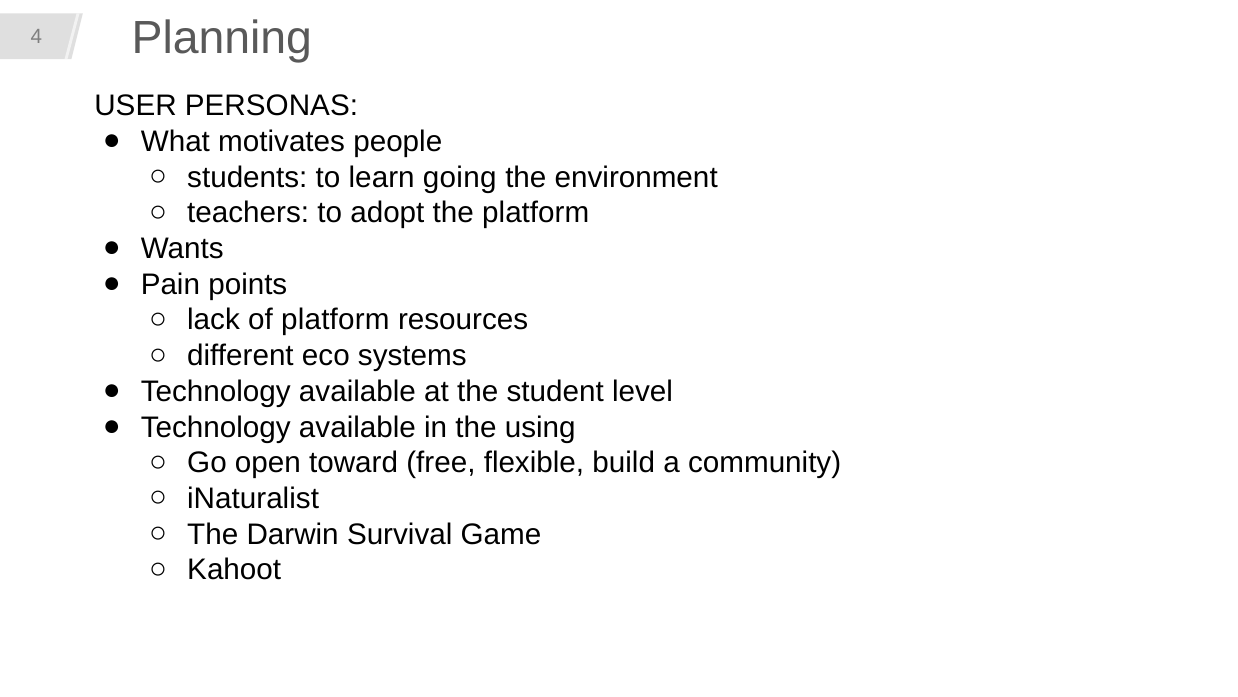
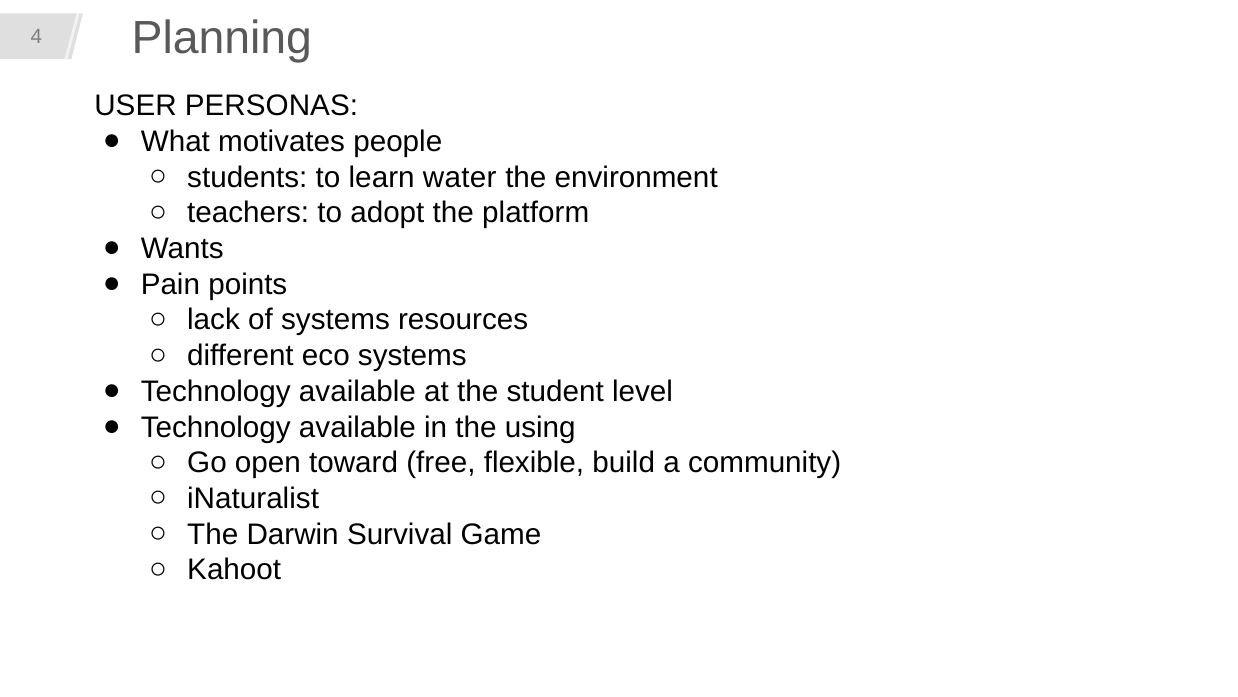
going: going -> water (460, 177)
of platform: platform -> systems (335, 320)
